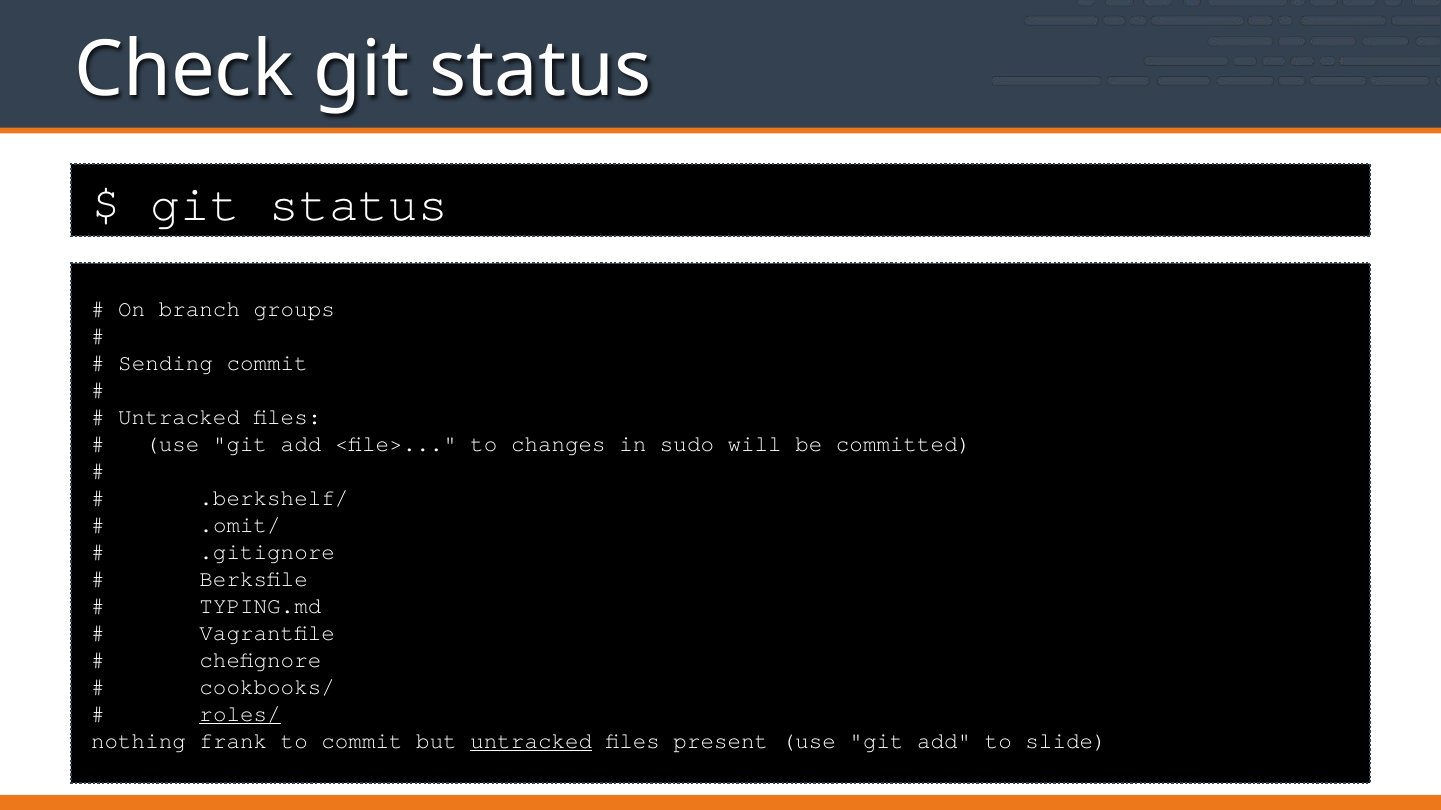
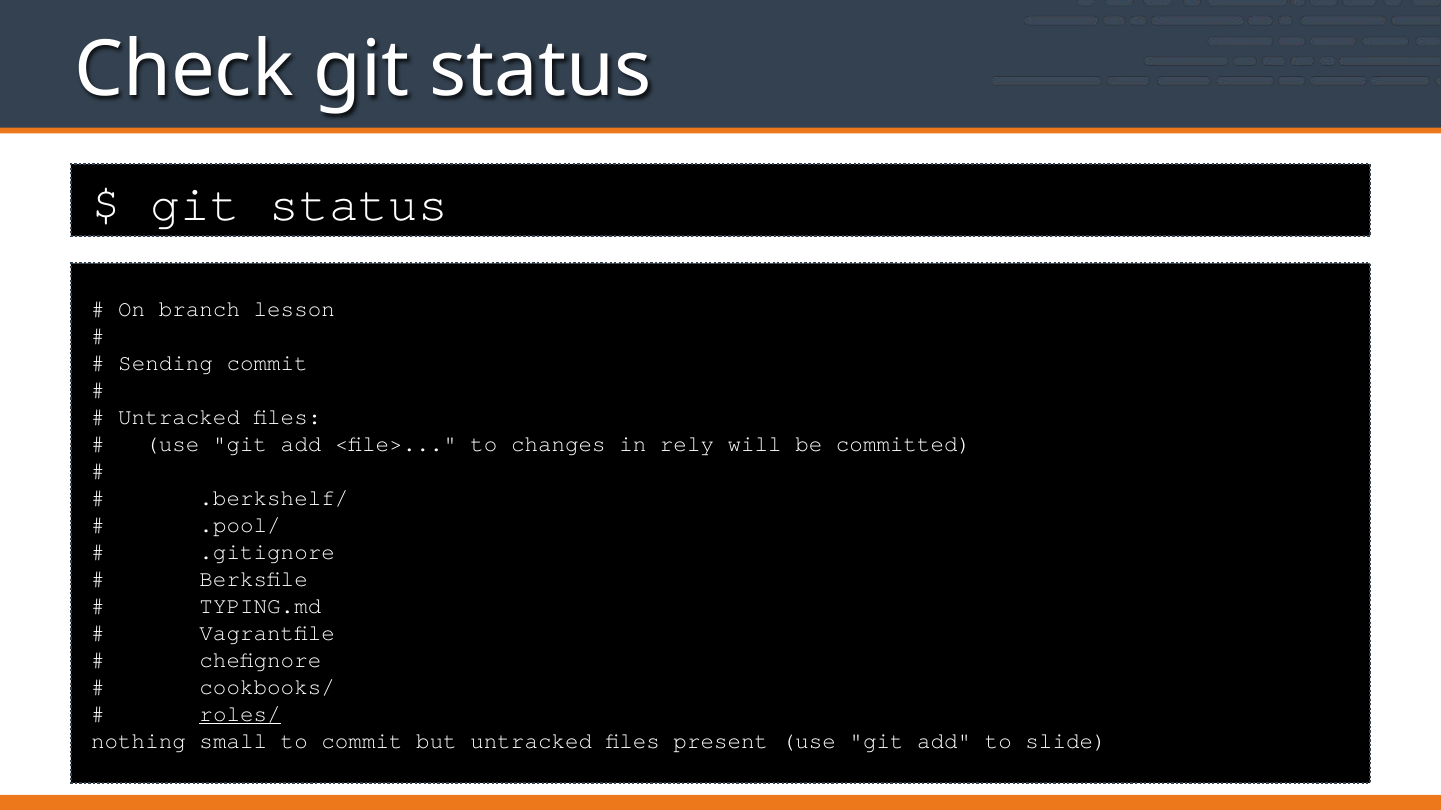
groups: groups -> lesson (294, 309)
sudo: sudo -> rely (687, 444)
.omit/: .omit/ -> .pool/ (240, 525)
frank: frank -> small (233, 741)
untracked underline: present -> none (531, 741)
